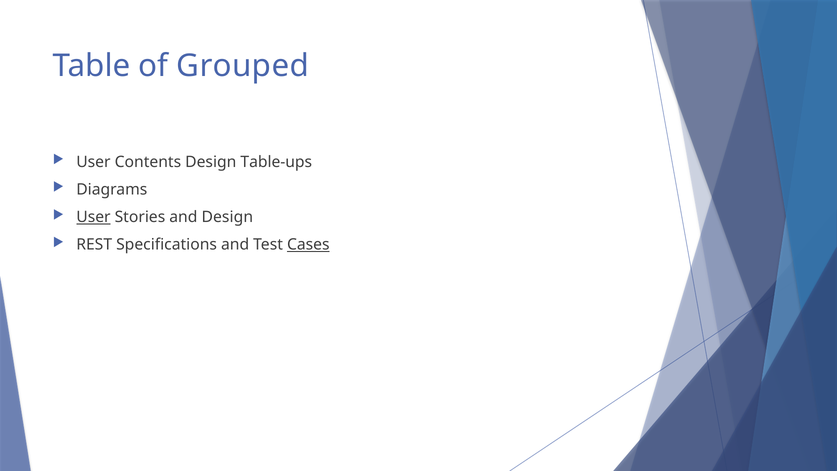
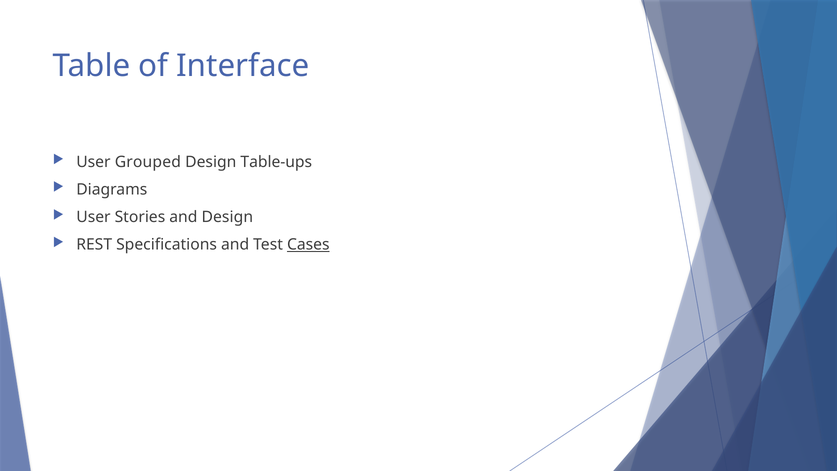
Grouped: Grouped -> Interface (243, 66)
Contents: Contents -> Grouped (148, 162)
User underline: present -> none (93, 217)
